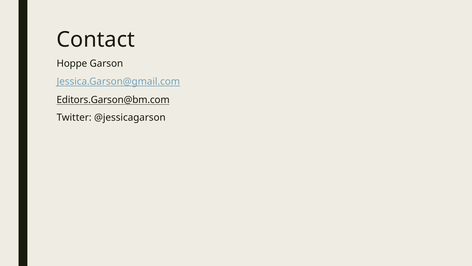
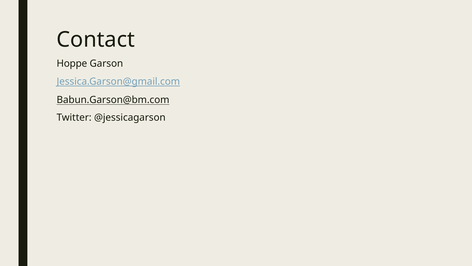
Editors.Garson@bm.com: Editors.Garson@bm.com -> Babun.Garson@bm.com (113, 100)
